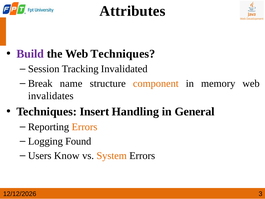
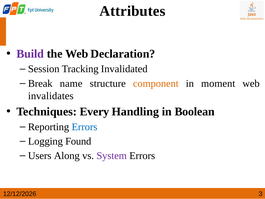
Web Techniques: Techniques -> Declaration (123, 54)
memory: memory -> moment (218, 83)
Insert: Insert -> Every (94, 111)
General: General -> Boolean (195, 111)
Errors colour: orange -> blue (85, 127)
Know: Know -> Along (67, 156)
System colour: orange -> purple (112, 156)
